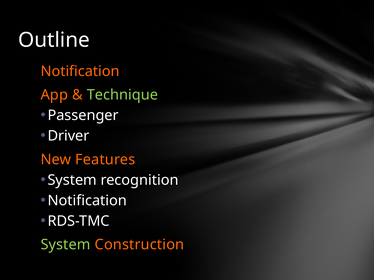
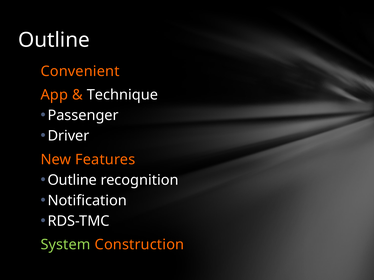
Notification: Notification -> Convenient (80, 71)
Technique colour: light green -> white (122, 95)
System: System -> Outline (72, 180)
